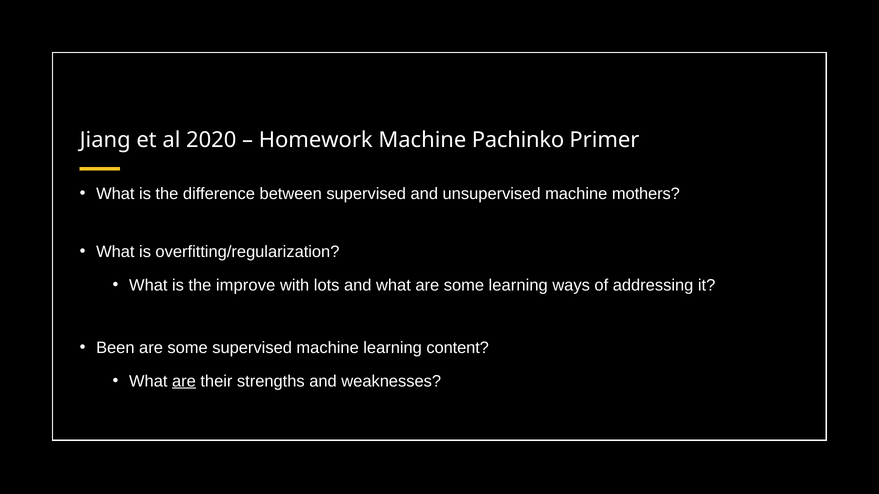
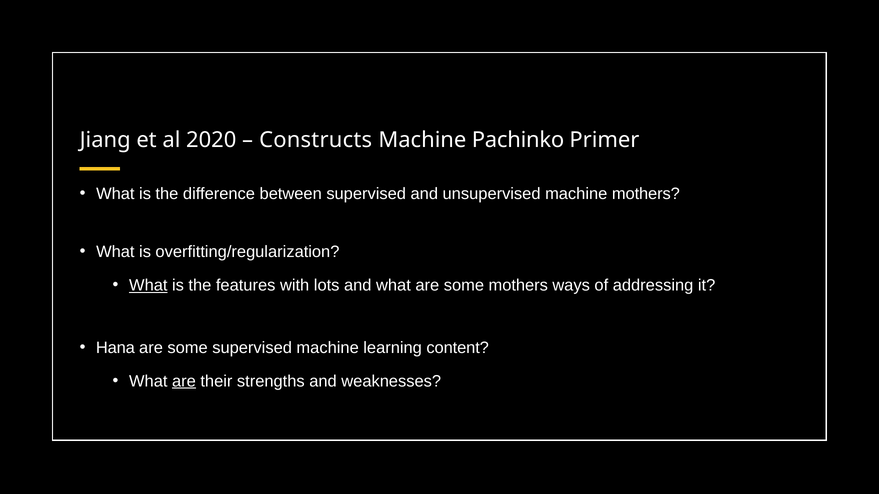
Homework: Homework -> Constructs (316, 140)
What underline: none -> present (148, 285)
improve: improve -> features (246, 285)
some learning: learning -> mothers (518, 285)
Been: Been -> Hana (115, 348)
